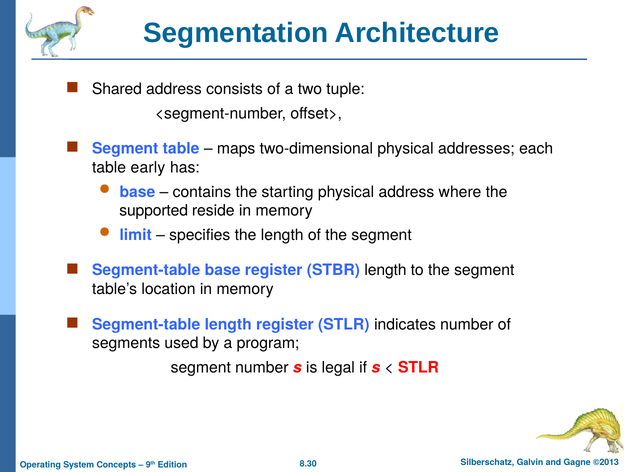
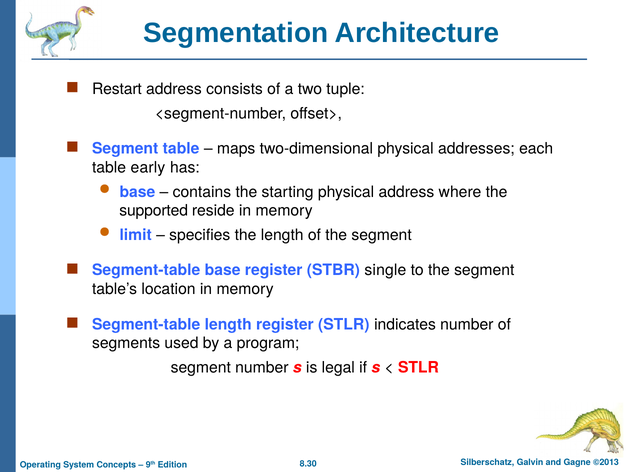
Shared: Shared -> Restart (117, 89)
STBR length: length -> single (385, 270)
